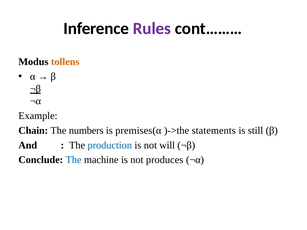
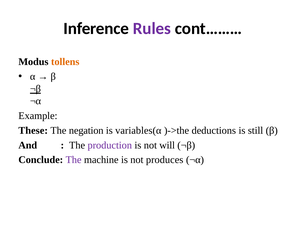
Chain: Chain -> These (33, 131)
numbers: numbers -> negation (86, 131)
premises(α: premises(α -> variables(α (138, 131)
statements: statements -> deductions (214, 131)
production colour: blue -> purple (110, 145)
The colour: blue -> purple (74, 160)
